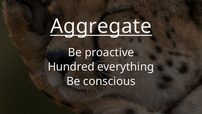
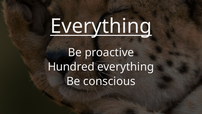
Aggregate: Aggregate -> Everything (101, 26)
